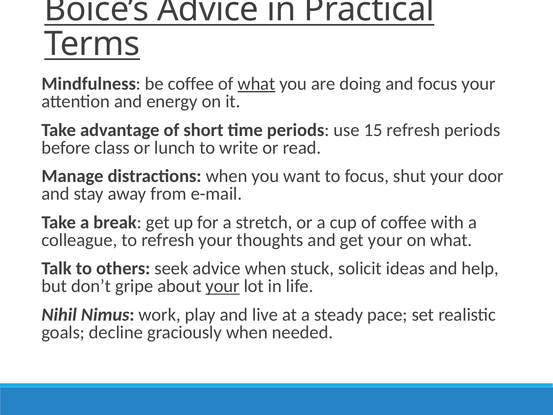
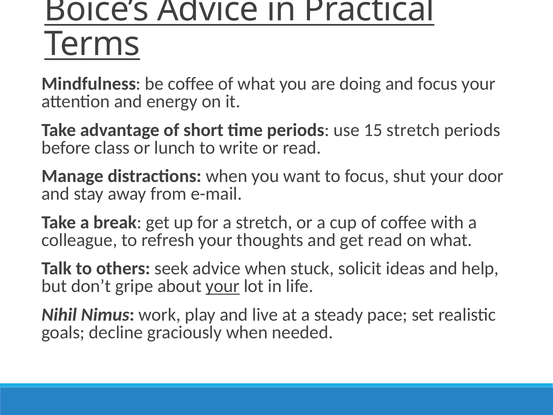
what underline: present -> none (256, 84)
15 refresh: refresh -> stretch (413, 130)
get your: your -> read (385, 240)
